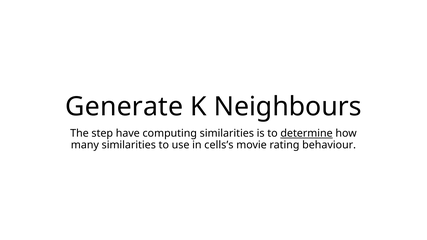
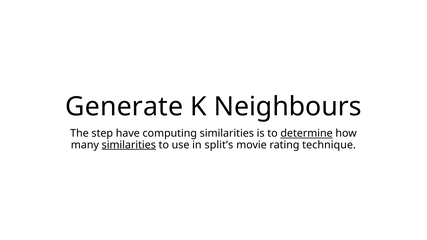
similarities underline: none -> present (129, 145)
cells’s: cells’s -> split’s (219, 145)
behaviour: behaviour -> technique (329, 145)
